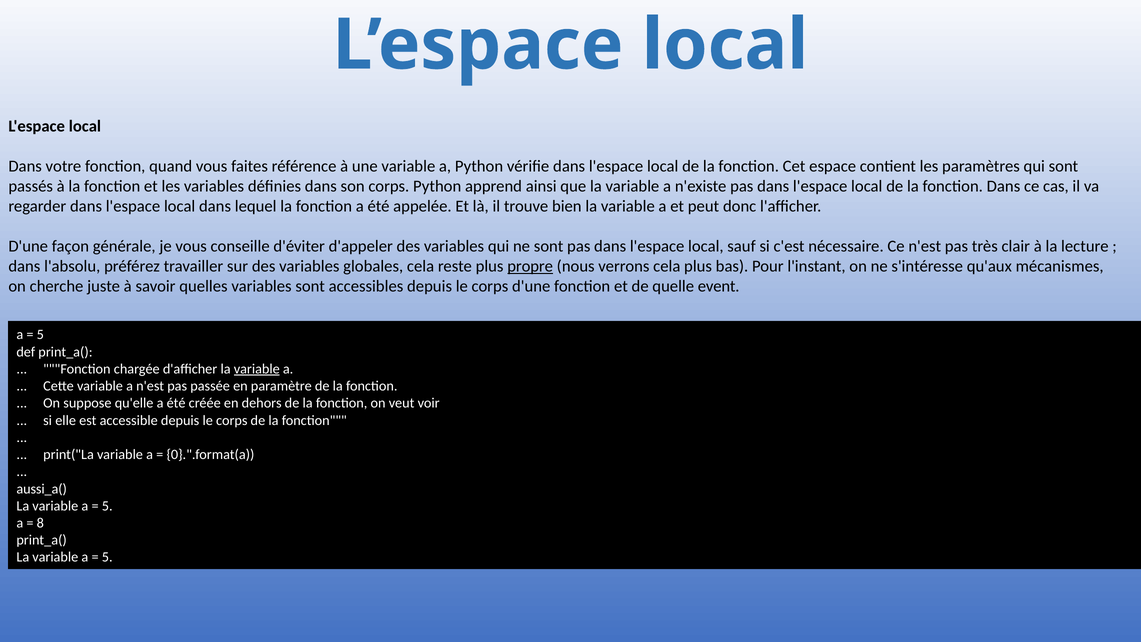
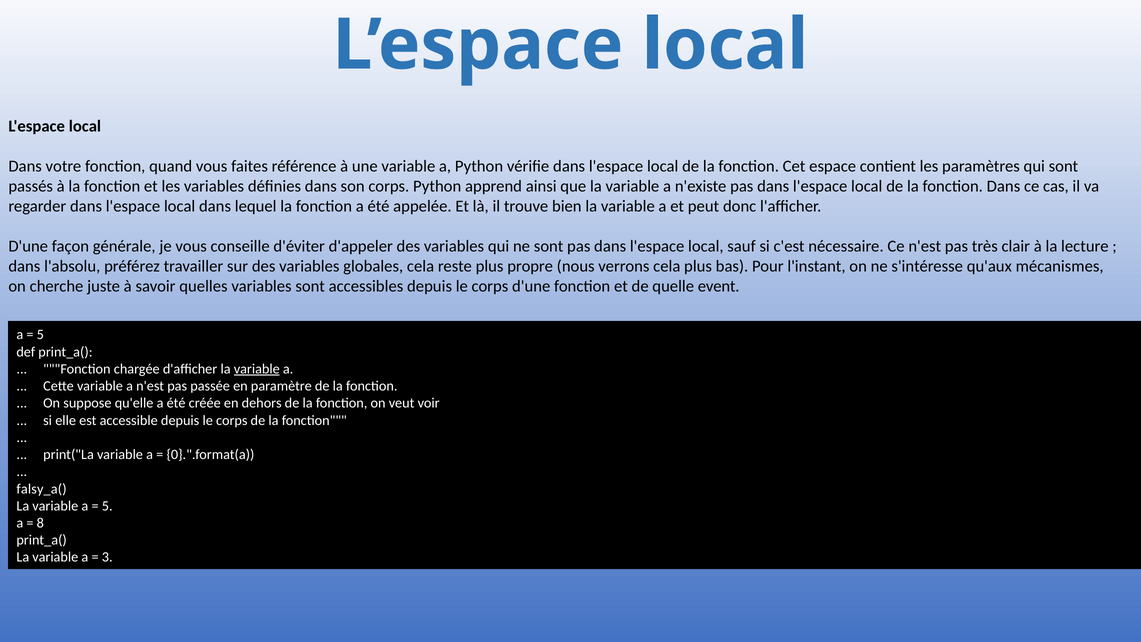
propre underline: present -> none (530, 266)
aussi_a(: aussi_a( -> falsy_a( (42, 489)
5: 5 -> 3 (107, 557)
